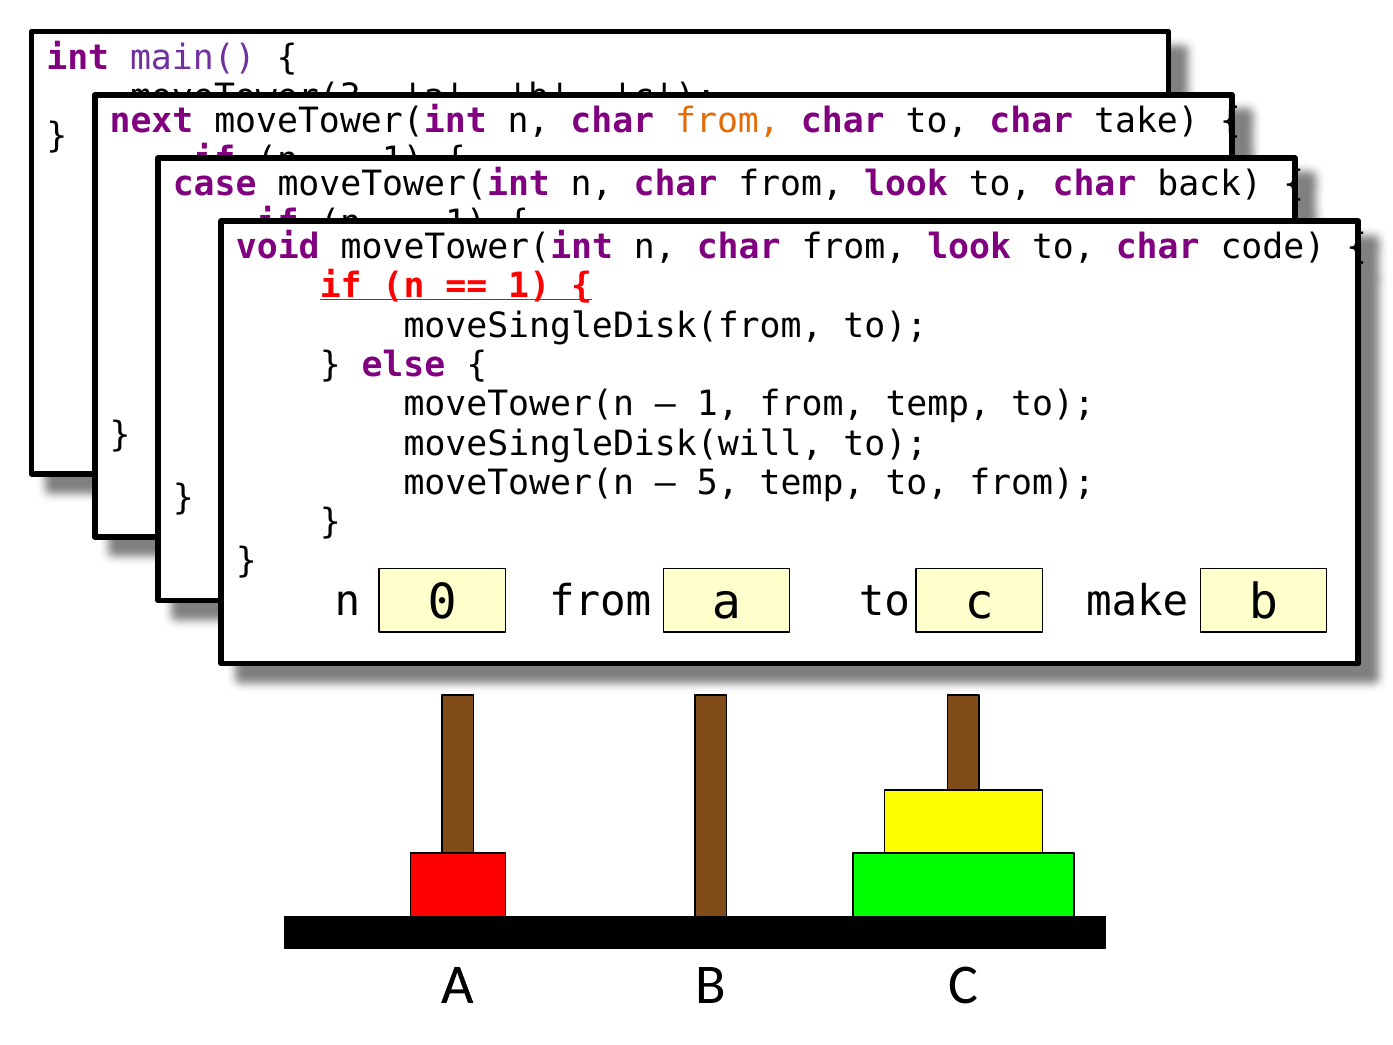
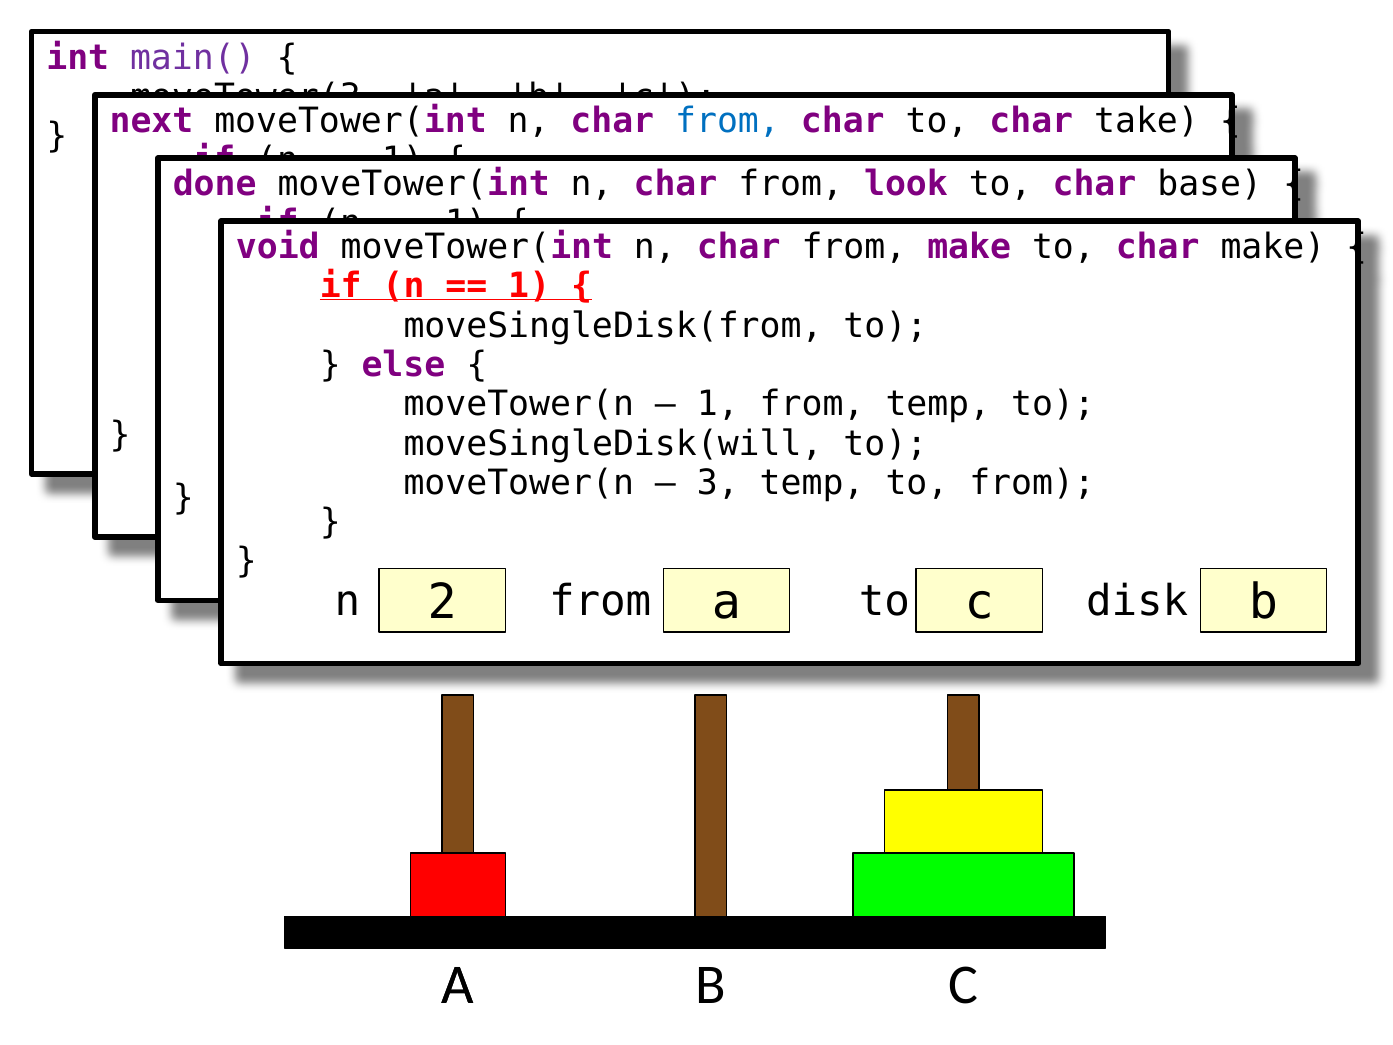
from colour: orange -> blue (728, 121)
case: case -> done (215, 184)
back: back -> base (1210, 184)
look: look -> make (969, 247)
char code: code -> make (1273, 247)
5: 5 -> 3 (718, 483)
0: 0 -> 2 (442, 602)
make: make -> disk (1137, 602)
